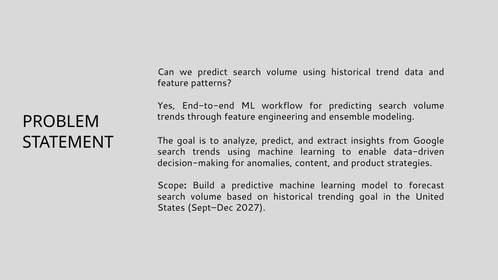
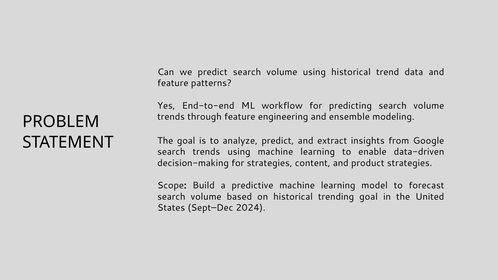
for anomalies: anomalies -> strategies (270, 163)
2027: 2027 -> 2024 (251, 208)
